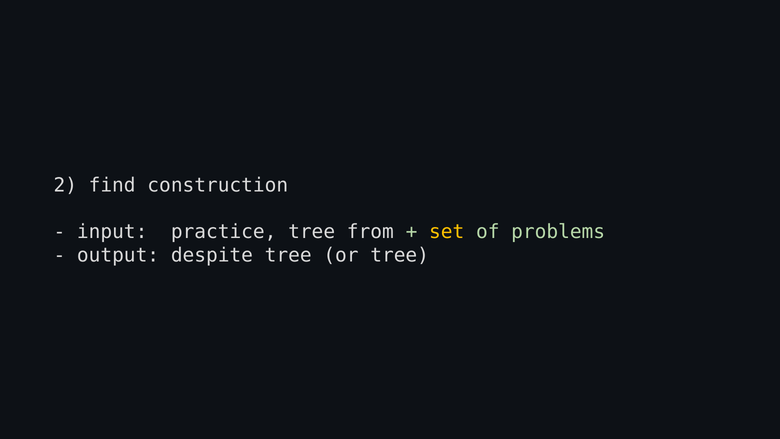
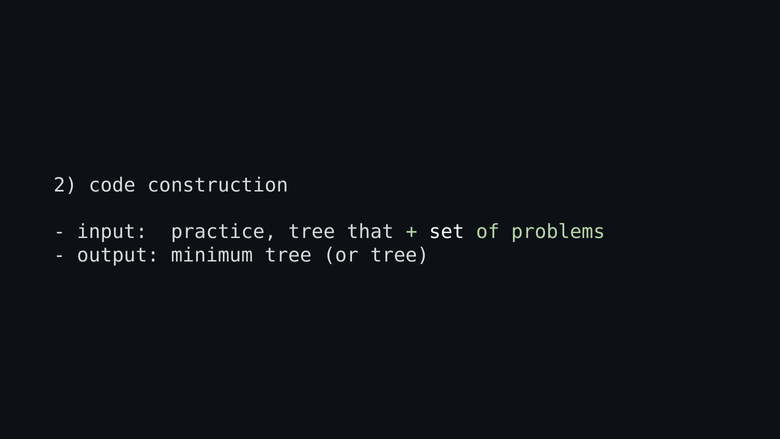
find: find -> code (112, 185)
from: from -> that (370, 232)
set colour: yellow -> white (447, 232)
despite: despite -> minimum (212, 255)
